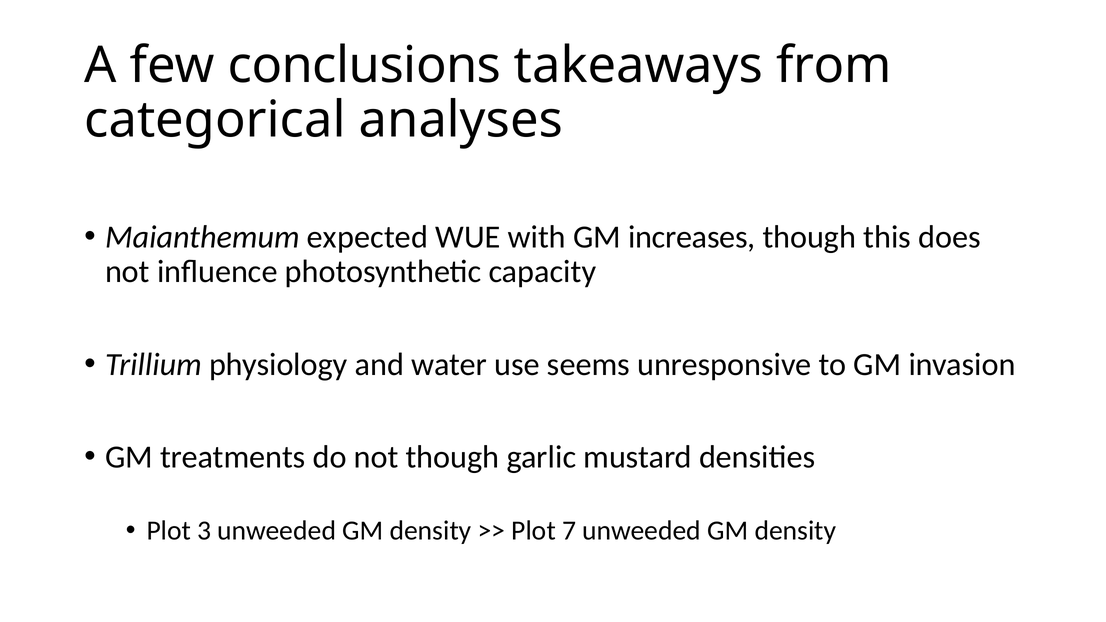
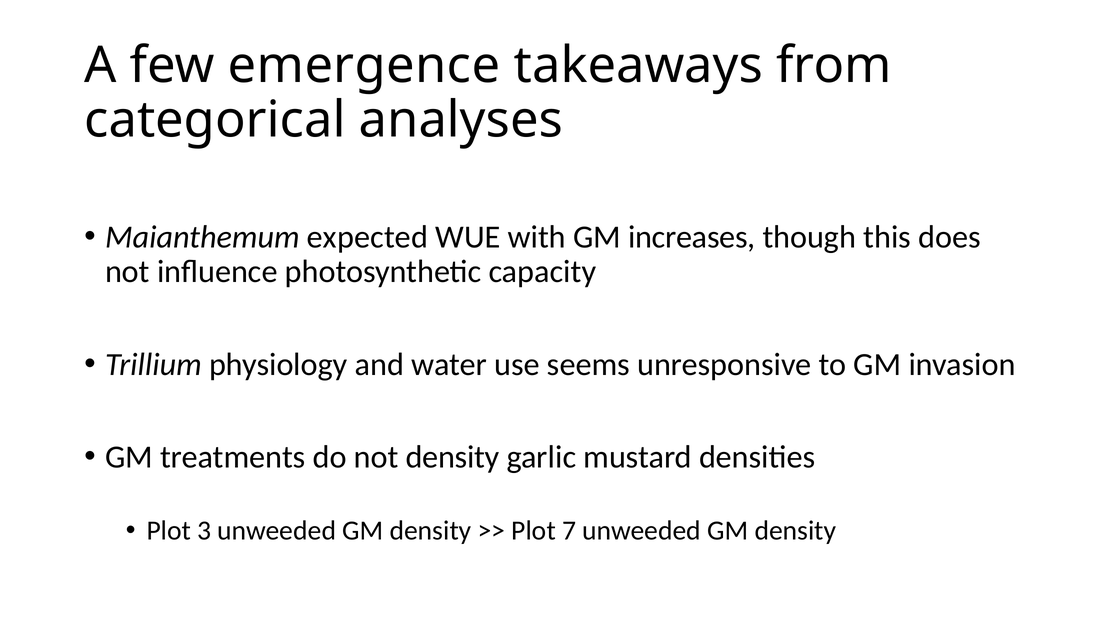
conclusions: conclusions -> emergence (364, 66)
not though: though -> density (453, 457)
